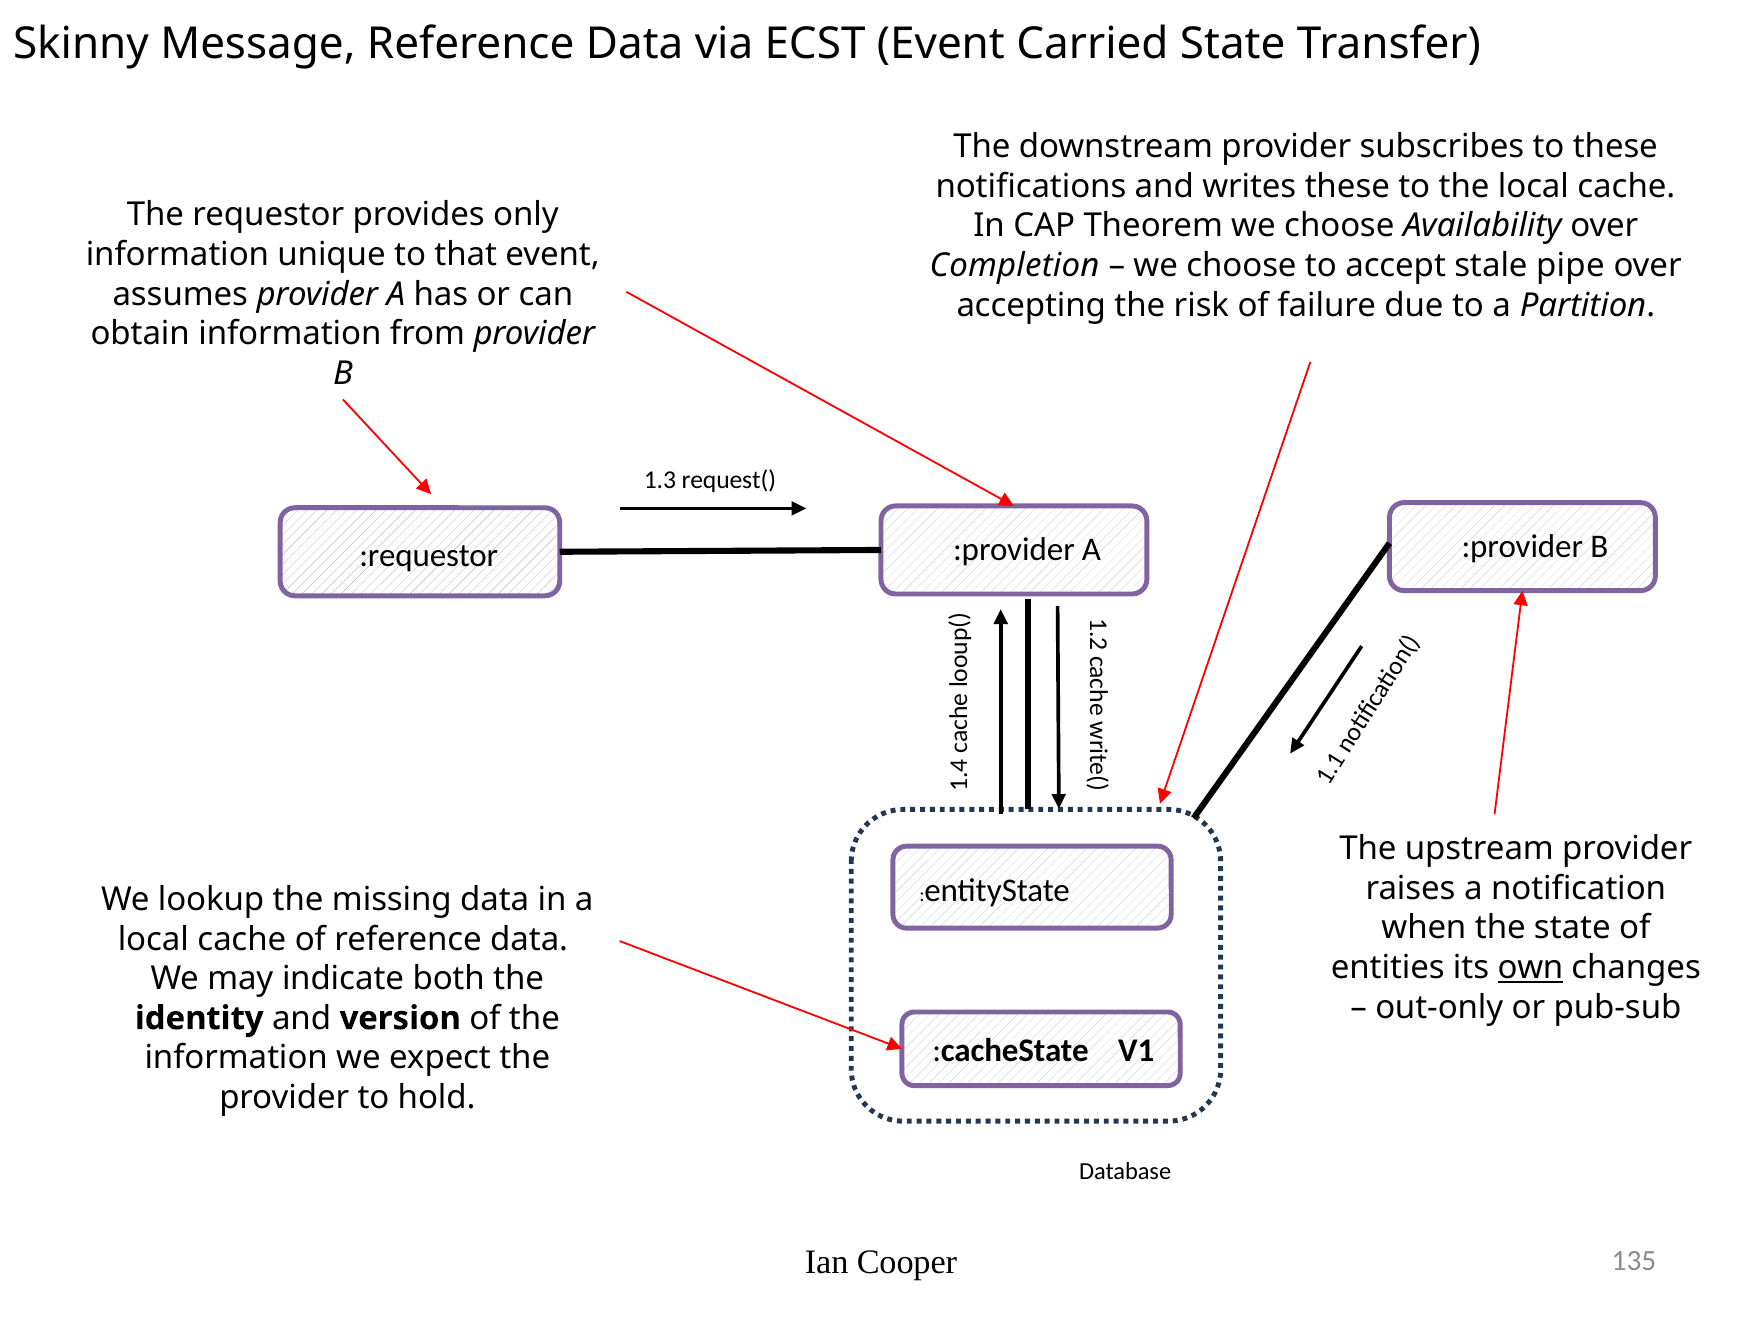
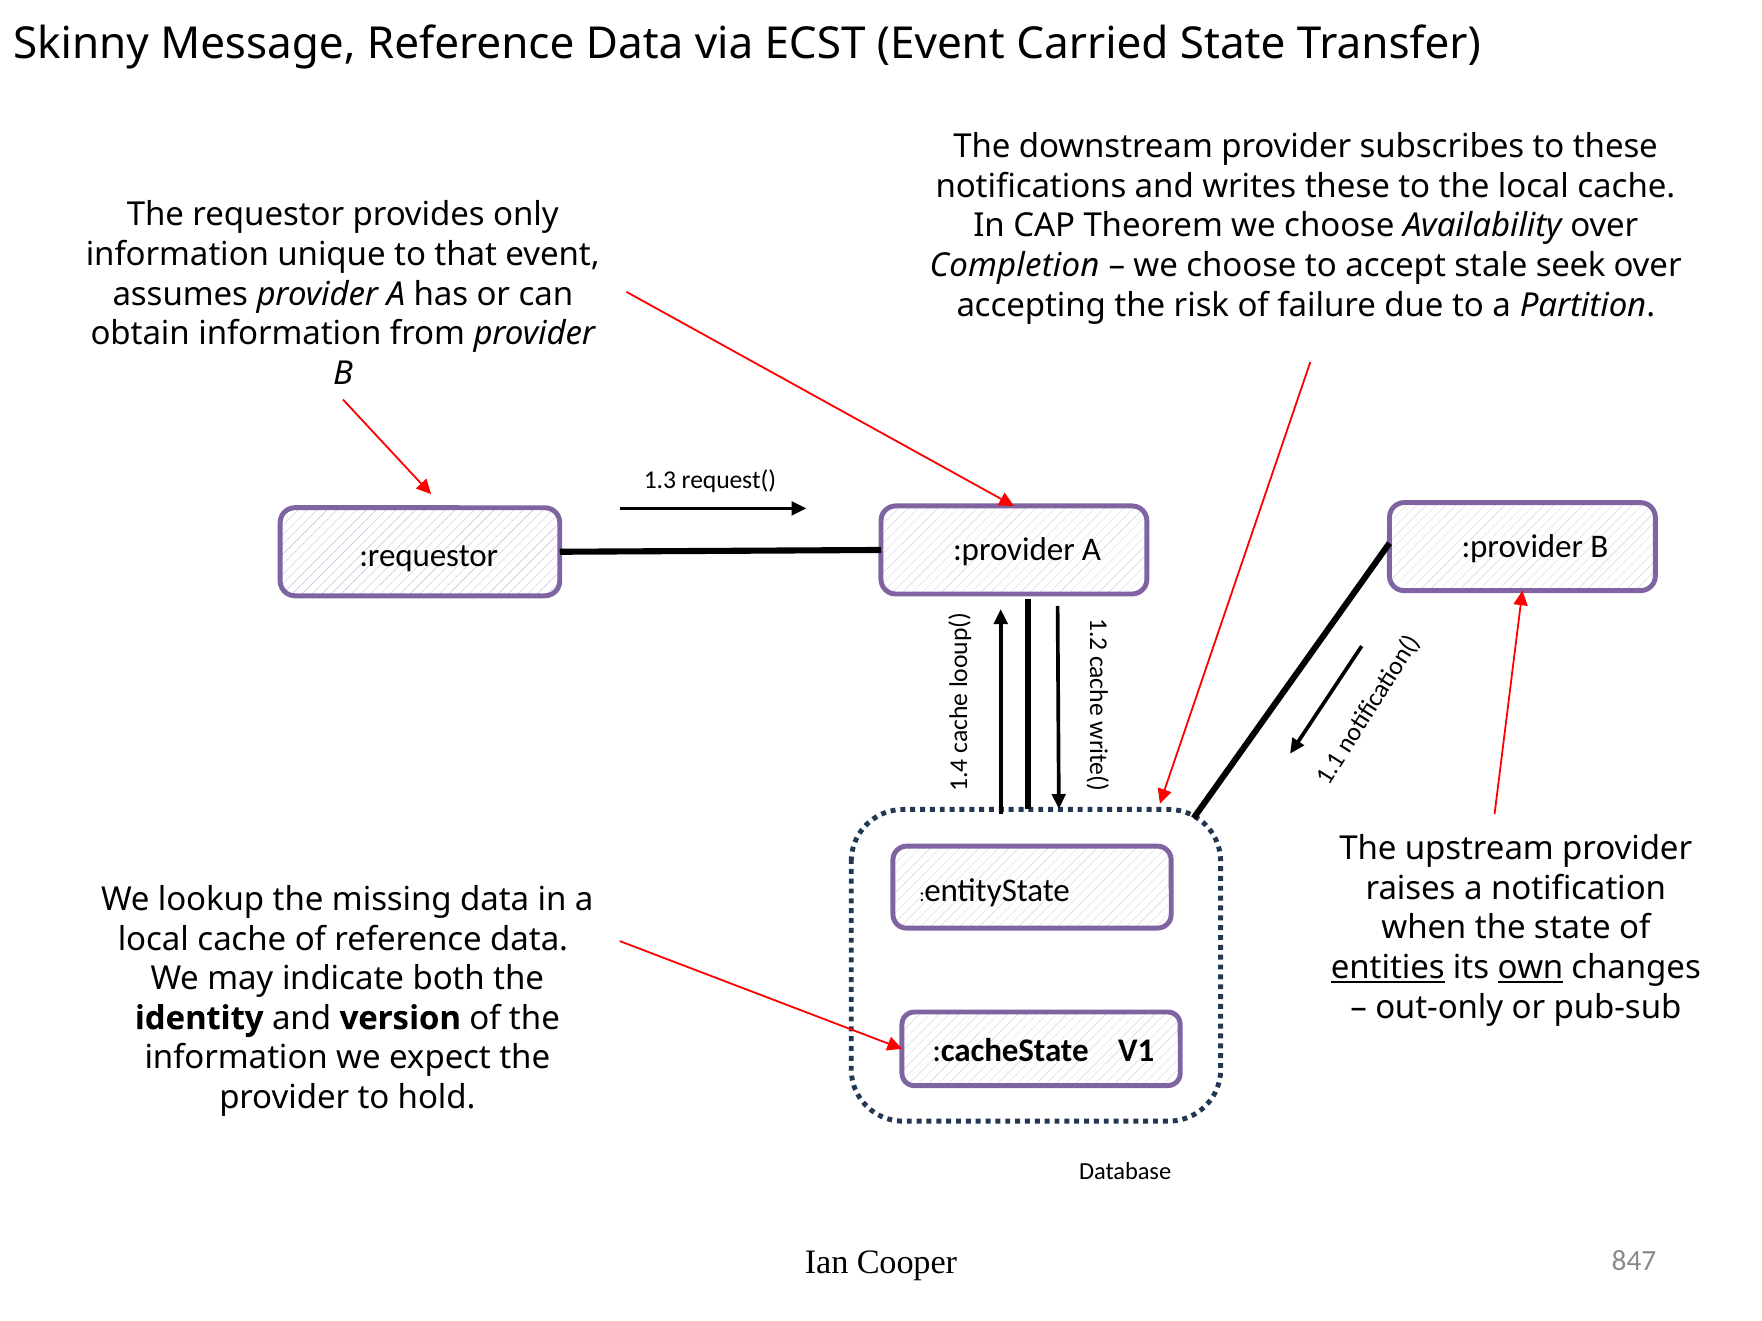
pipe: pipe -> seek (1571, 266)
entities underline: none -> present (1388, 968)
135: 135 -> 847 (1634, 1262)
